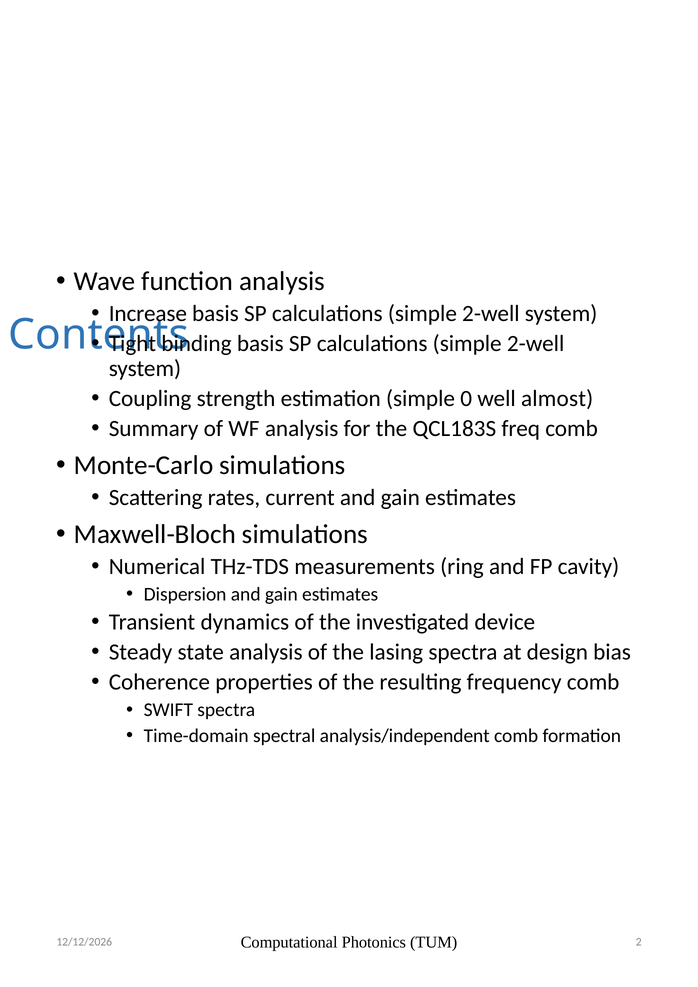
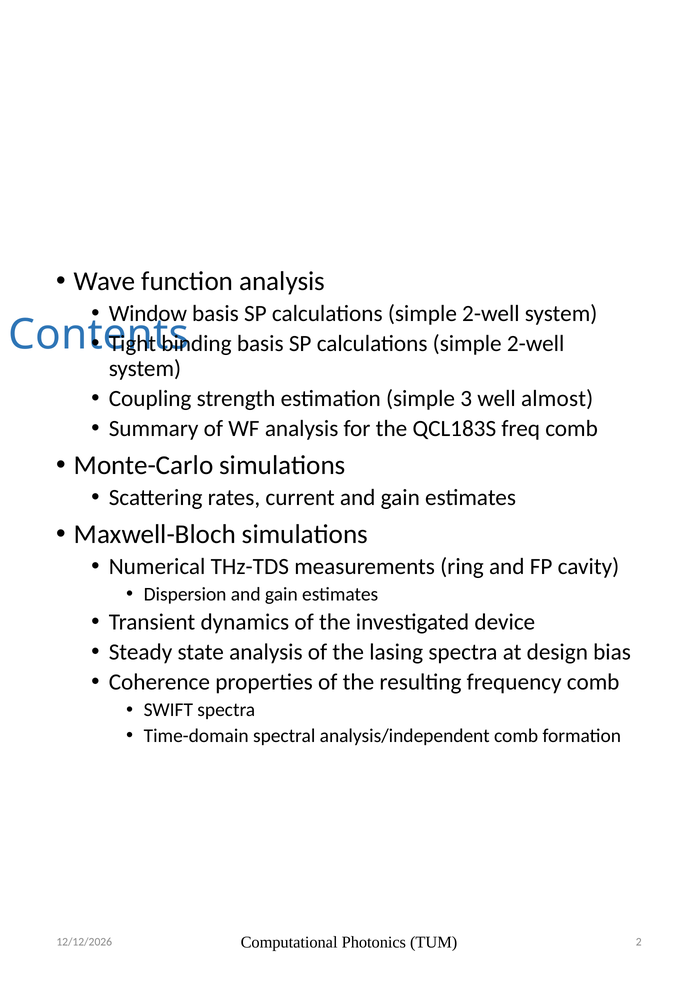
Increase: Increase -> Window (148, 314)
0: 0 -> 3 (466, 399)
